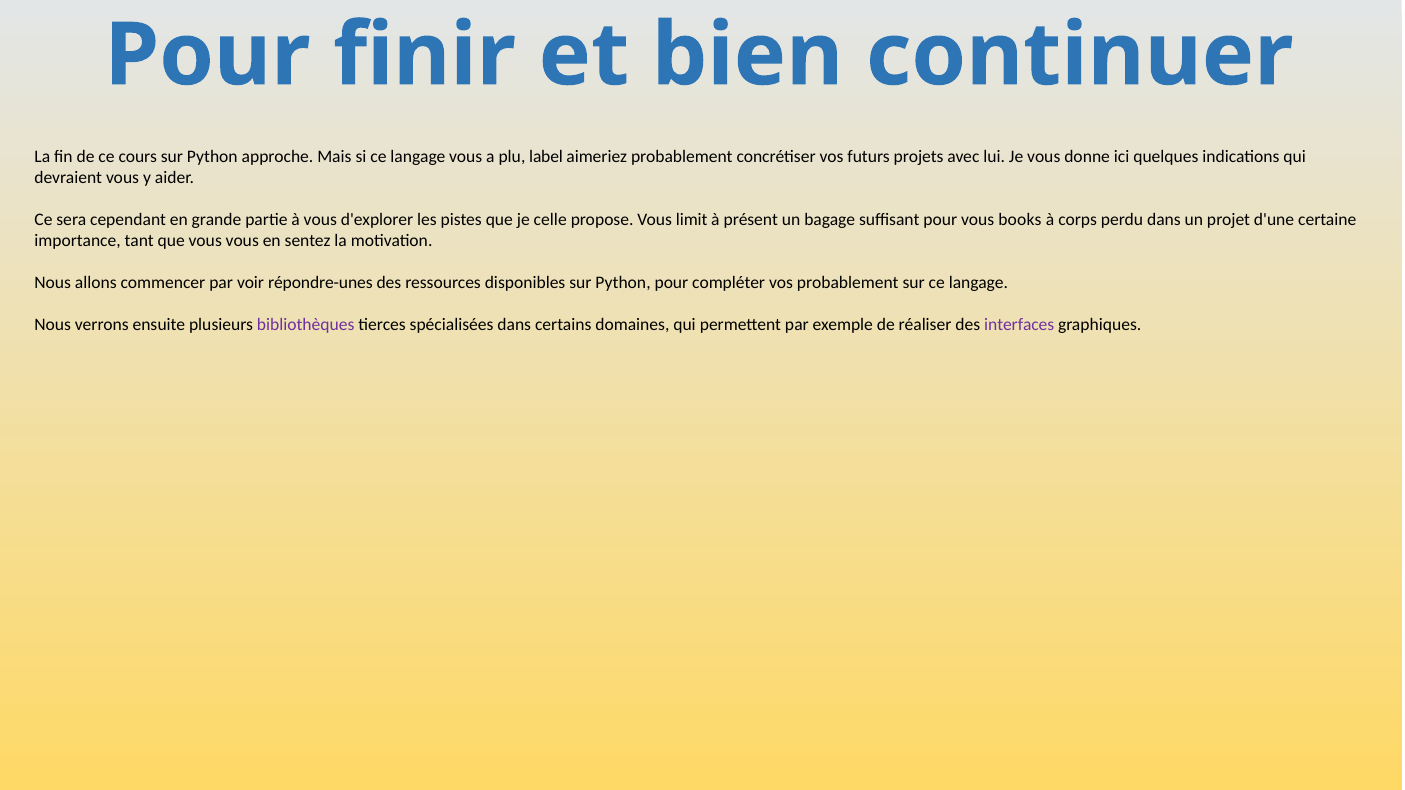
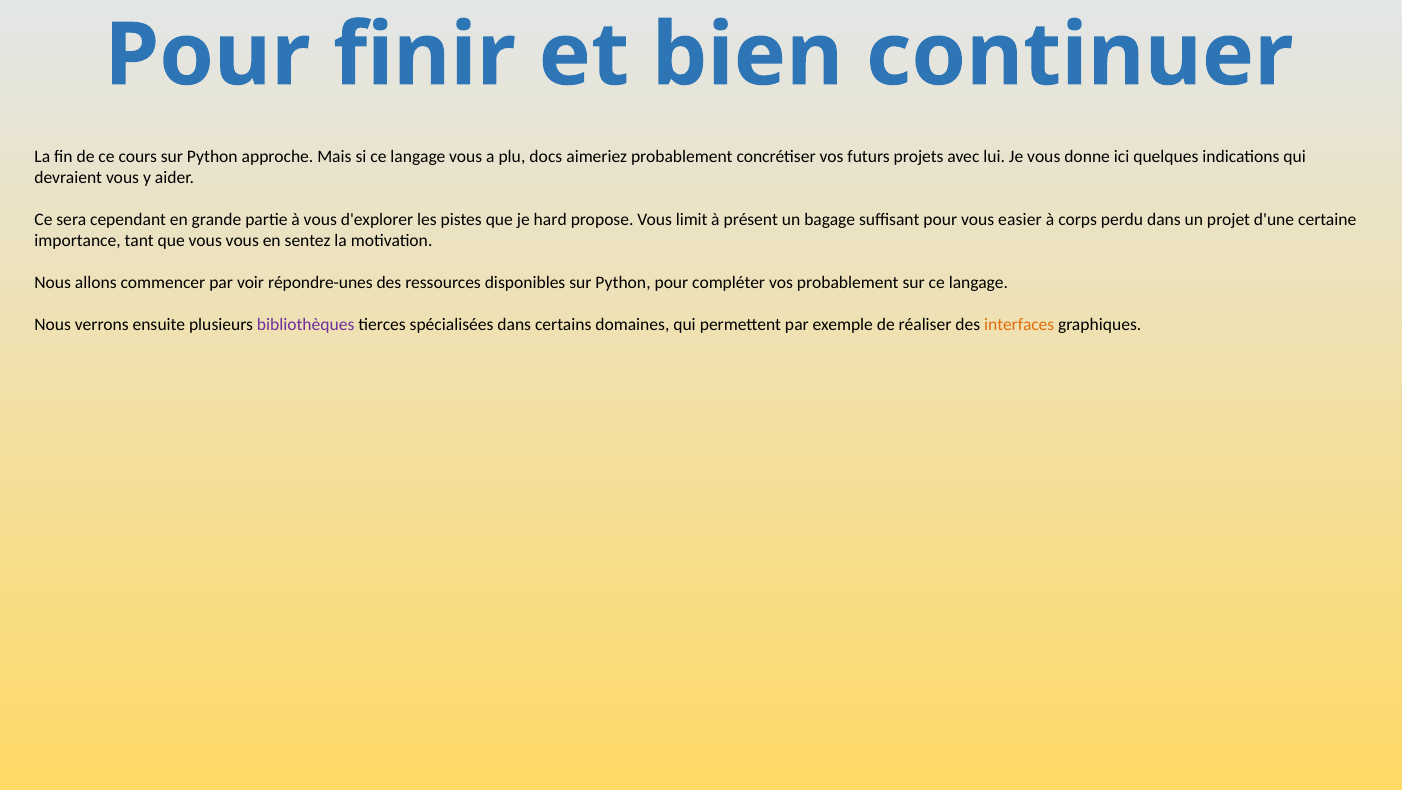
label: label -> docs (546, 157)
celle: celle -> hard (550, 220)
books: books -> easier (1020, 220)
interfaces colour: purple -> orange (1019, 325)
